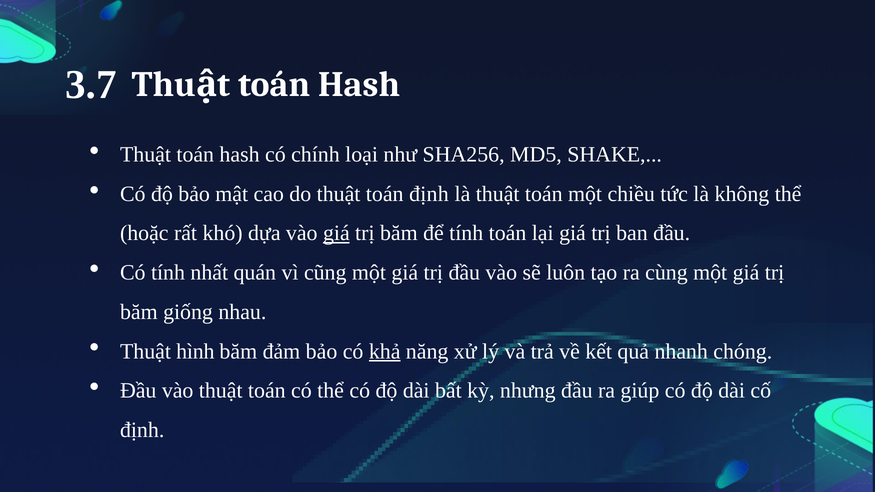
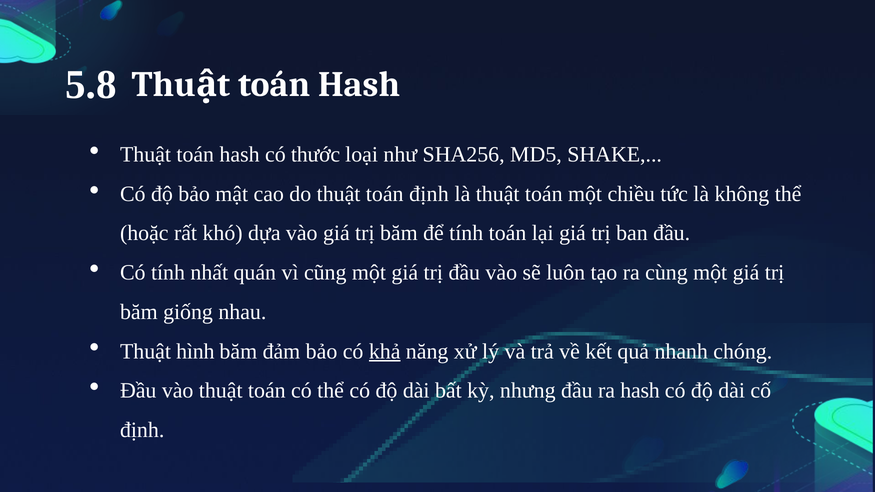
3.7: 3.7 -> 5.8 (91, 85)
chính: chính -> thước (316, 155)
giá underline: present -> none (336, 233)
ra giúp: giúp -> hash (640, 391)
